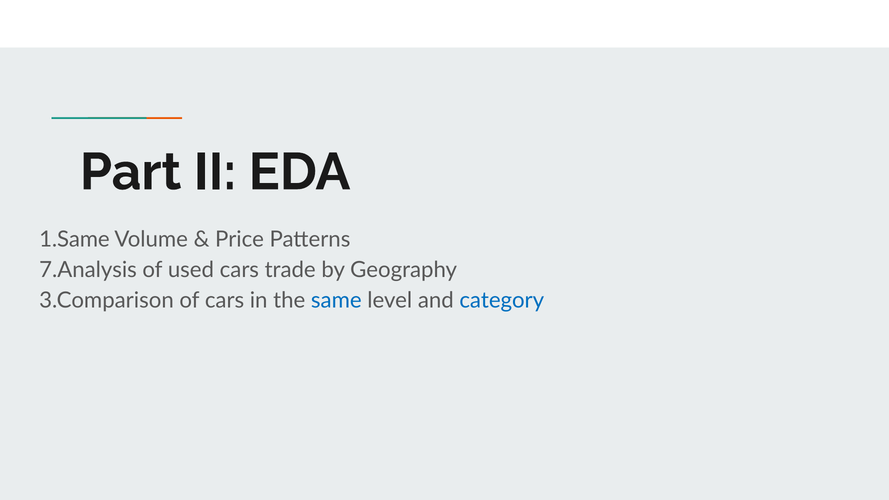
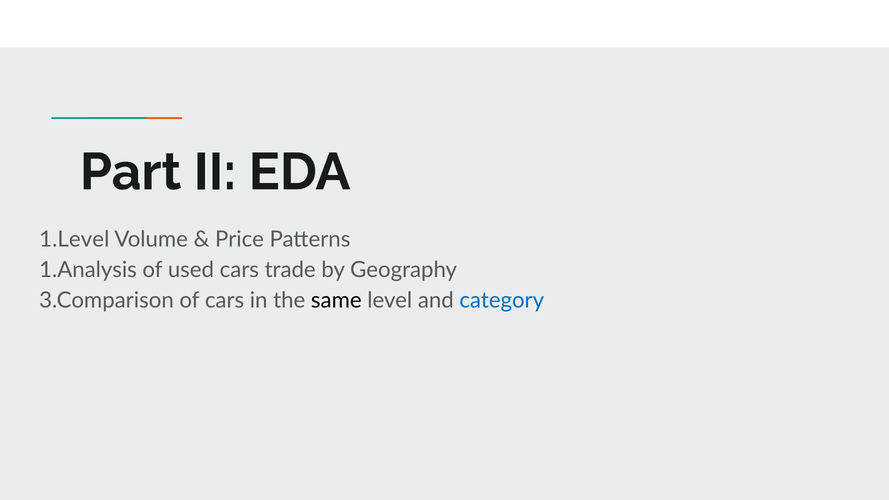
1.Same: 1.Same -> 1.Level (74, 239)
7.Analysis: 7.Analysis -> 1.Analysis (88, 270)
same colour: blue -> black (336, 301)
